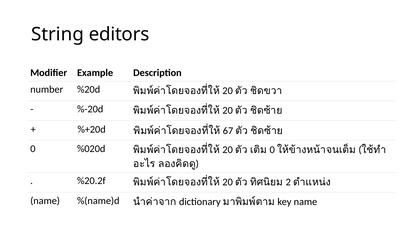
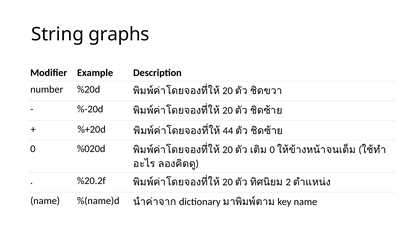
editors: editors -> graphs (119, 34)
67: 67 -> 44 (228, 131)
